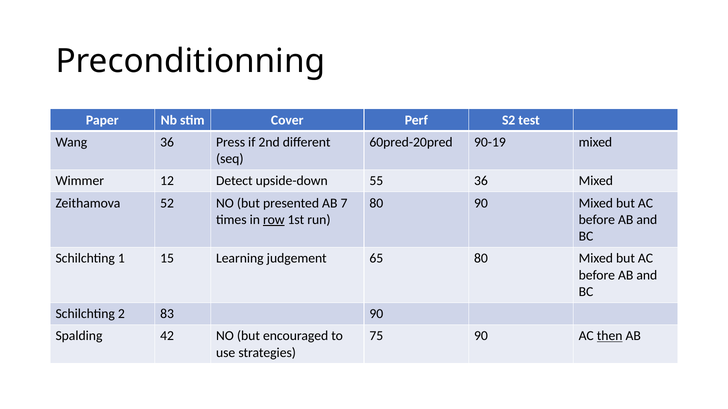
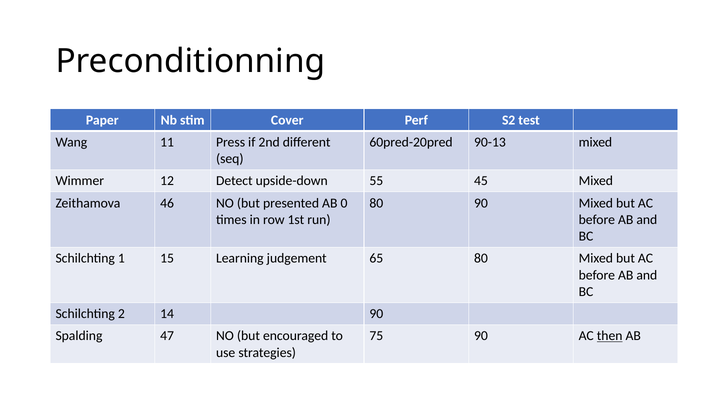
Wang 36: 36 -> 11 (167, 142)
90-19: 90-19 -> 90-13 (490, 142)
55 36: 36 -> 45 (481, 181)
52: 52 -> 46 (167, 203)
7: 7 -> 0 (344, 203)
row underline: present -> none (274, 220)
83: 83 -> 14 (167, 314)
42: 42 -> 47 (167, 336)
